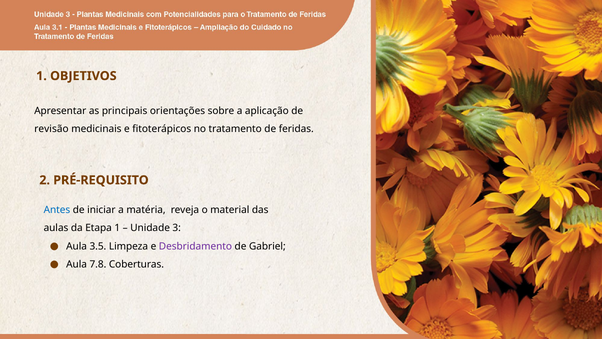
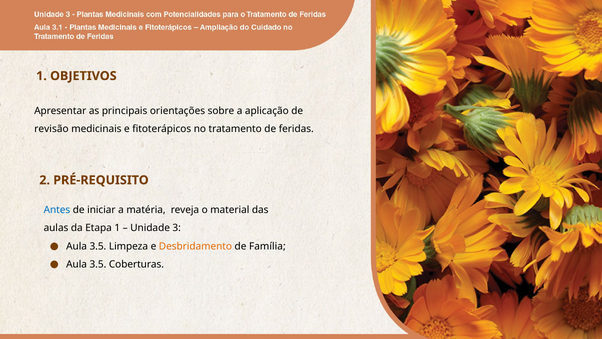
Desbridamento colour: purple -> orange (195, 246)
Gabriel: Gabriel -> Família (267, 246)
7.8: 7.8 -> 3.5 (98, 264)
